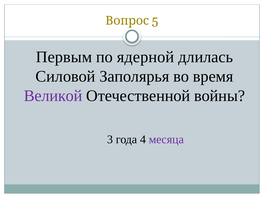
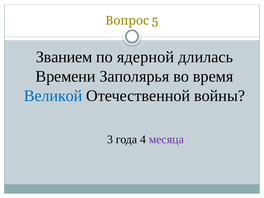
Первым: Первым -> Званием (64, 57)
Силовой: Силовой -> Времени (66, 76)
Великой colour: purple -> blue (53, 96)
